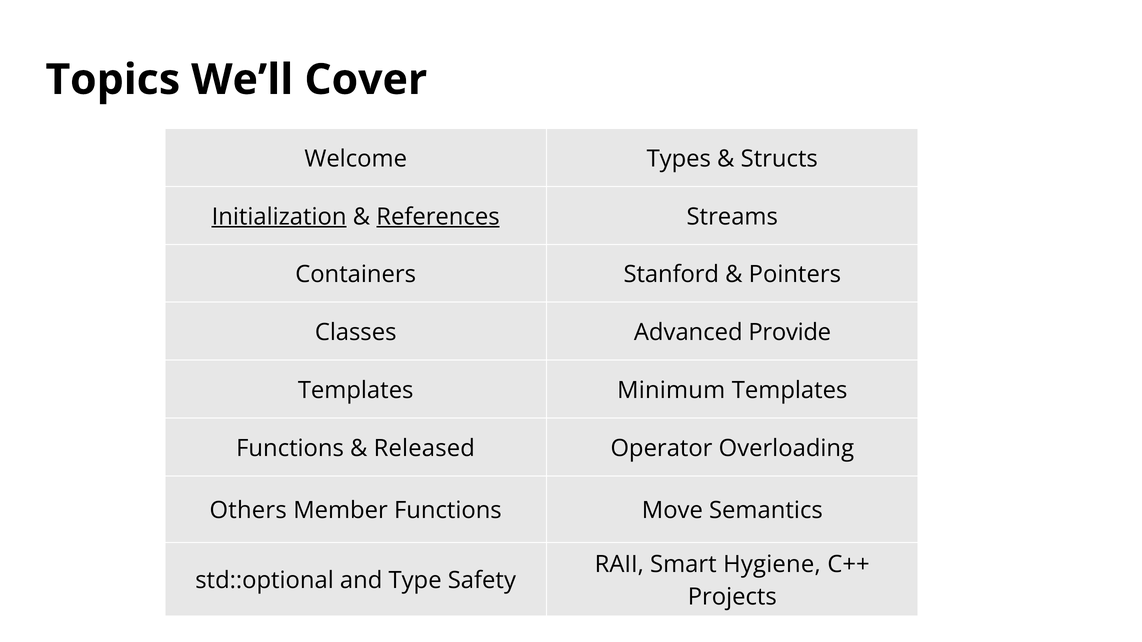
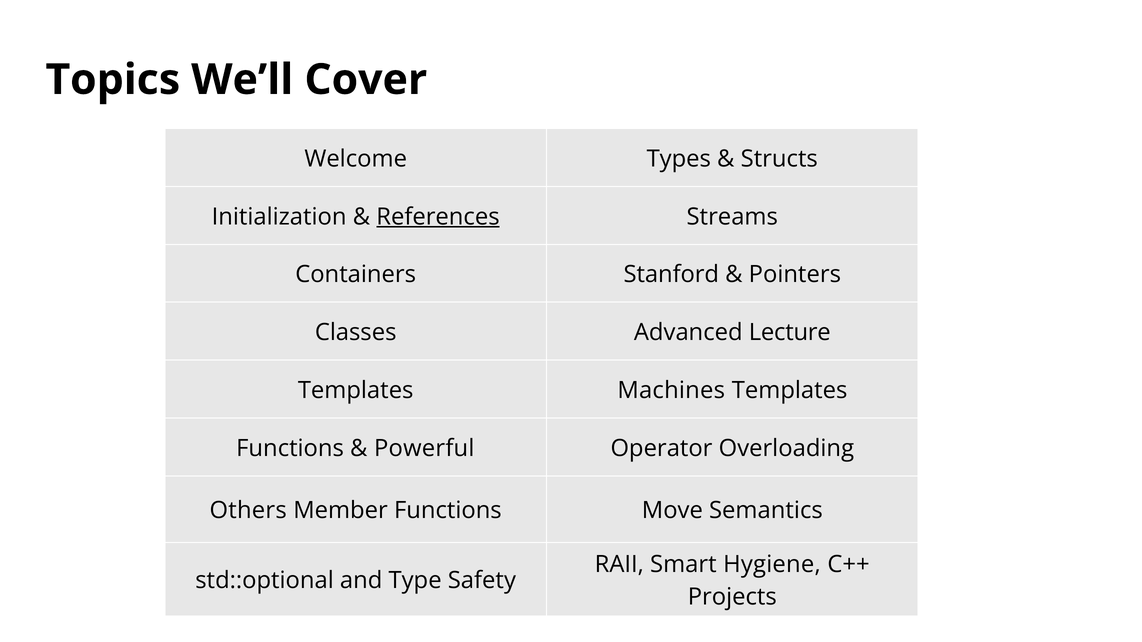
Initialization underline: present -> none (279, 217)
Provide: Provide -> Lecture (790, 333)
Minimum: Minimum -> Machines (671, 391)
Released: Released -> Powerful (424, 449)
